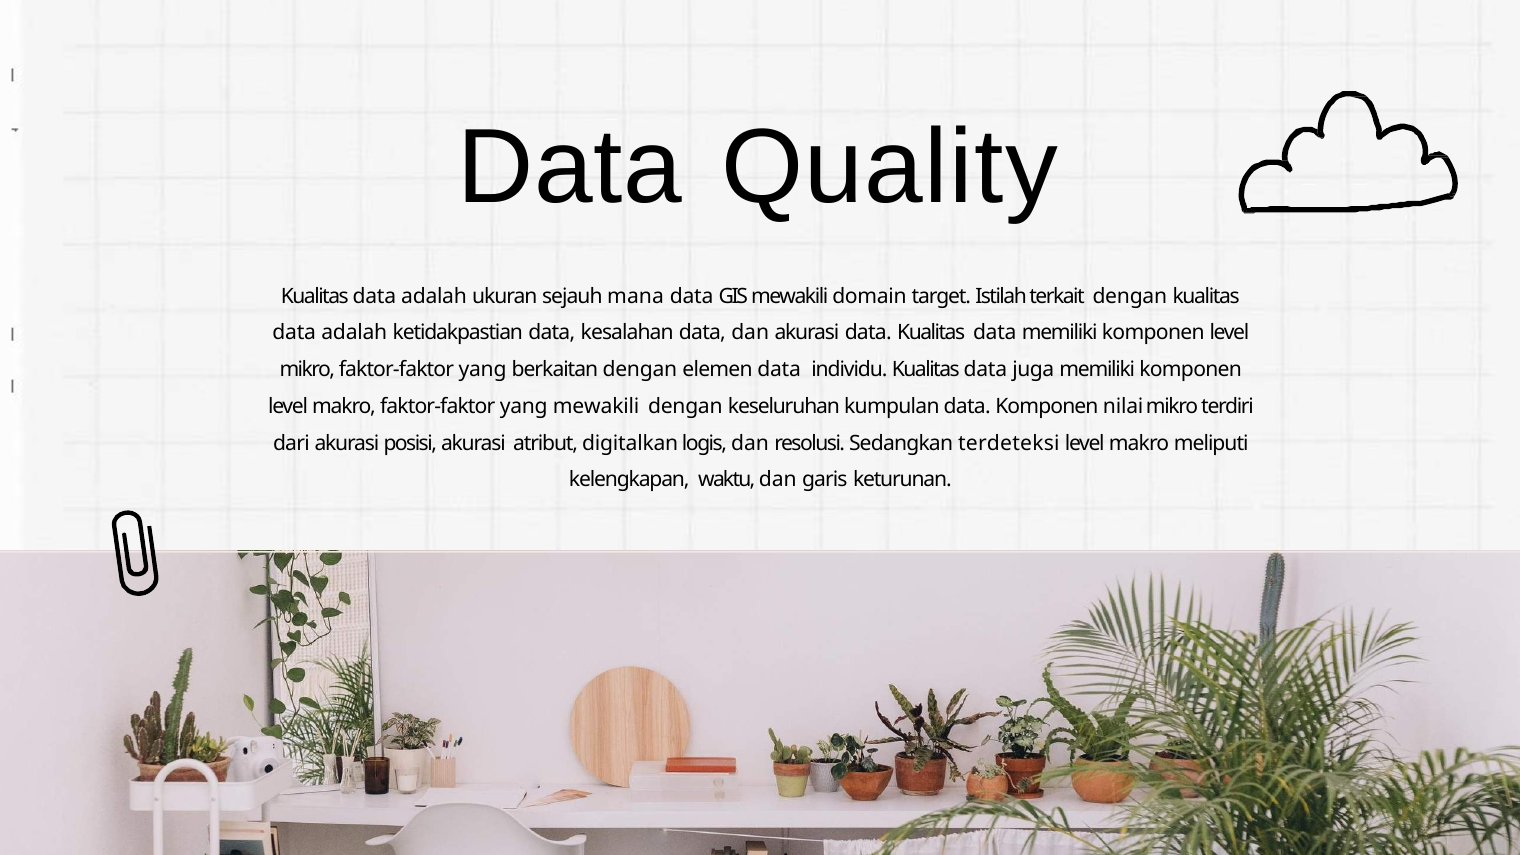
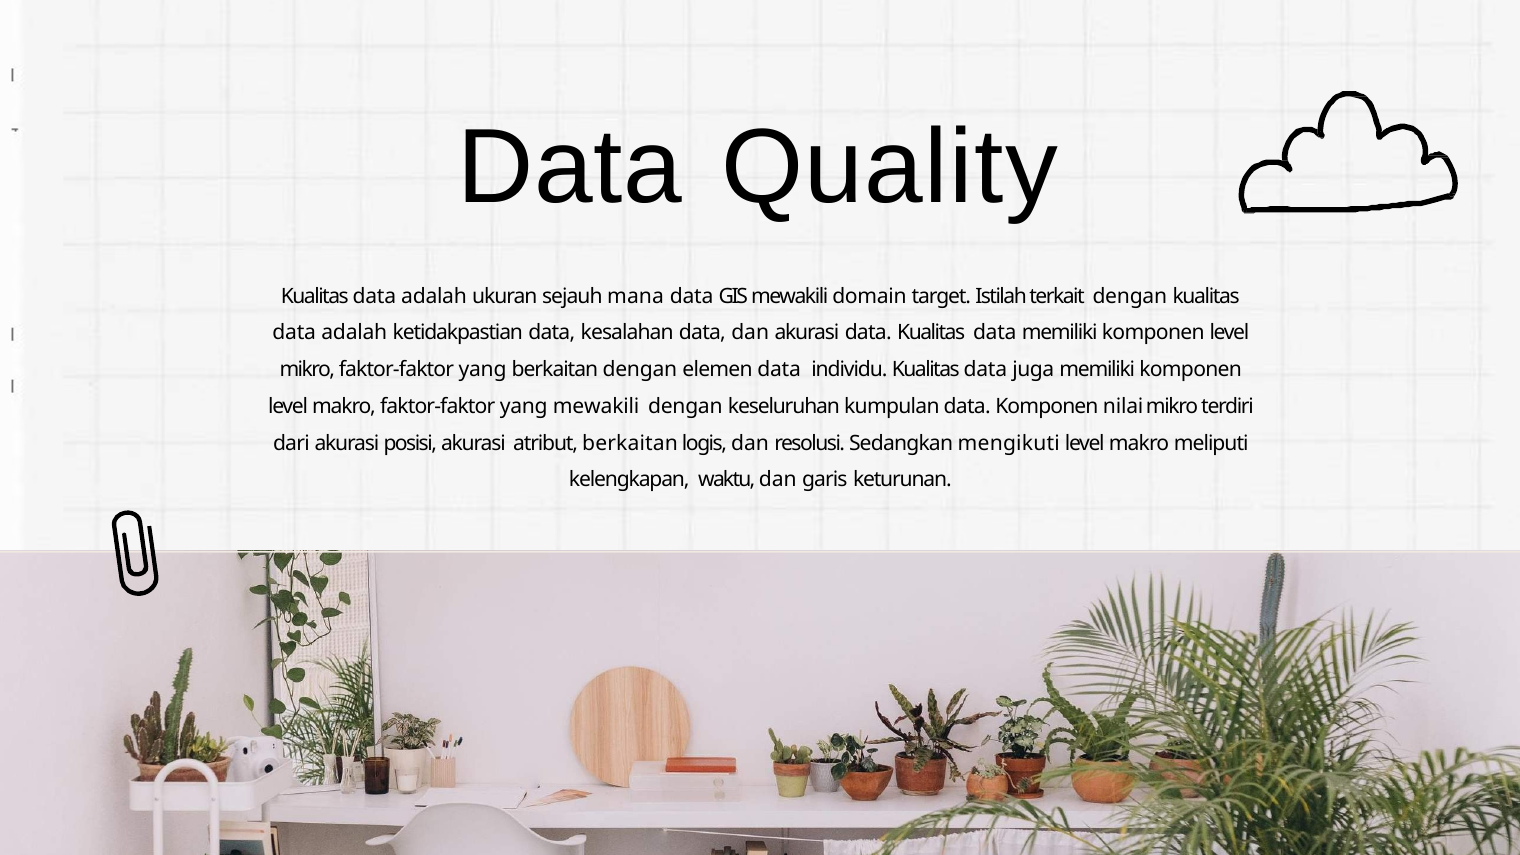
atribut digitalkan: digitalkan -> berkaitan (630, 443)
terdeteksi: terdeteksi -> mengikuti (1009, 443)
